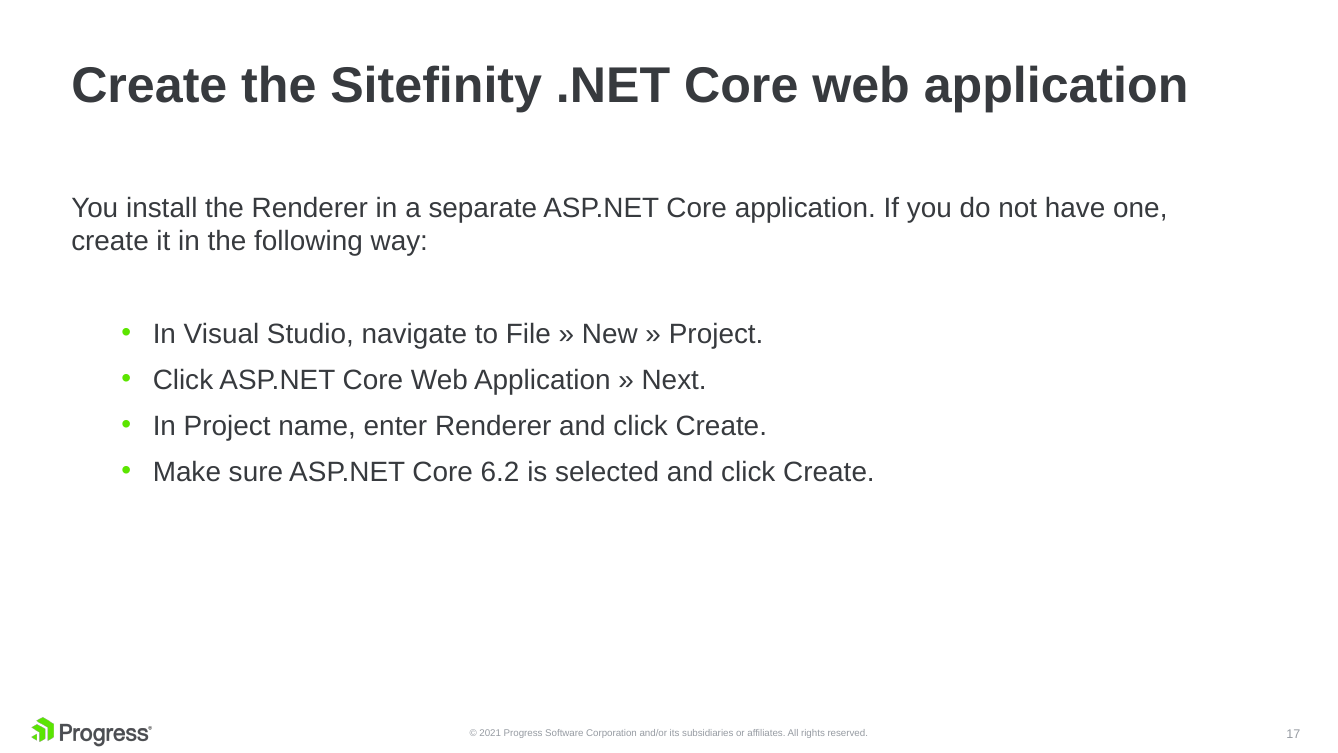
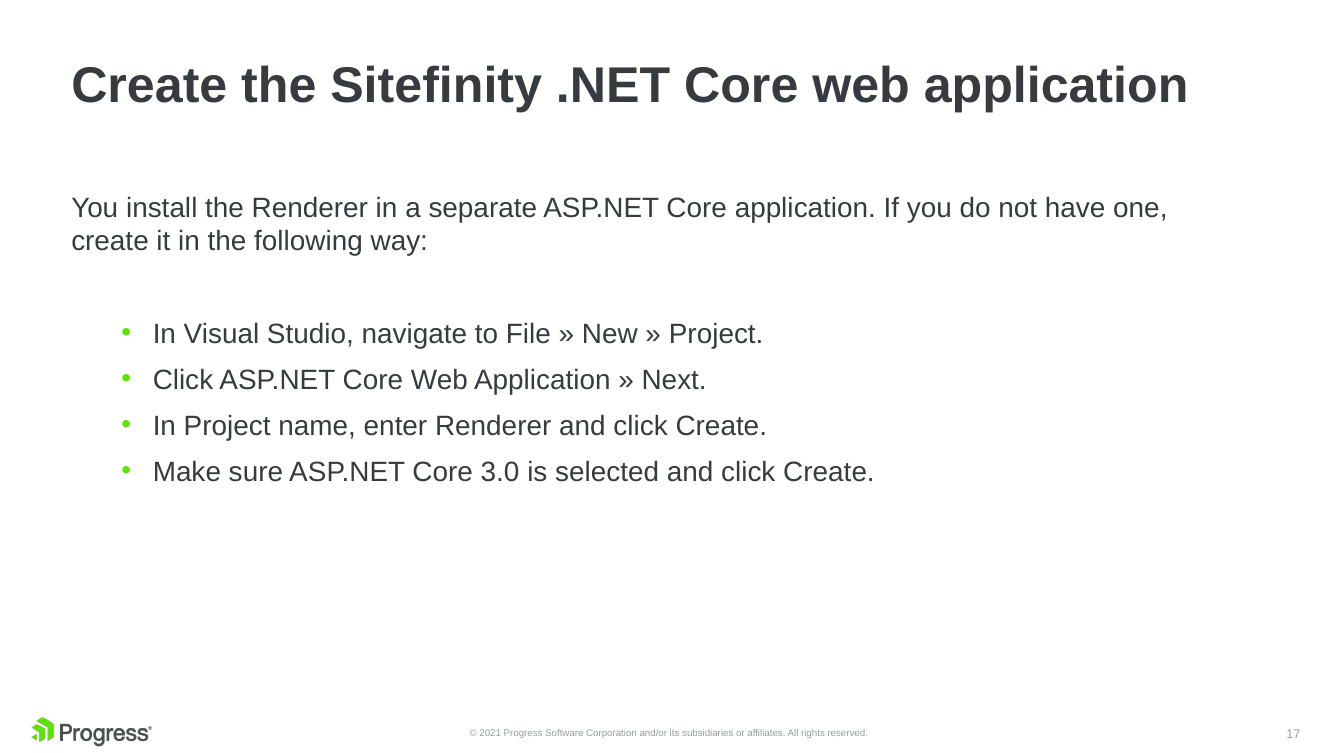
6.2: 6.2 -> 3.0 (500, 472)
